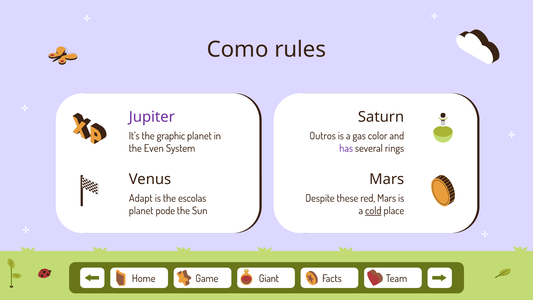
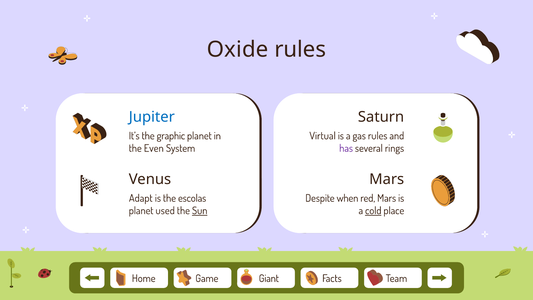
Como: Como -> Oxide (238, 49)
Jupiter colour: purple -> blue (152, 117)
Outros: Outros -> Virtual (323, 136)
gas color: color -> rules (378, 136)
these: these -> when (347, 198)
pode: pode -> used (165, 211)
Sun underline: none -> present (200, 211)
